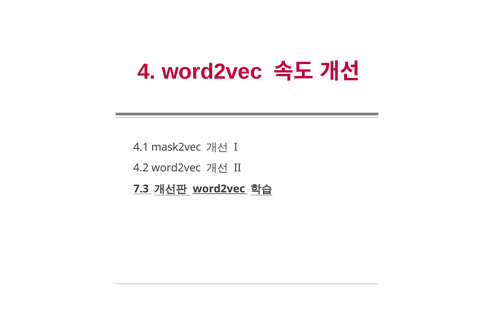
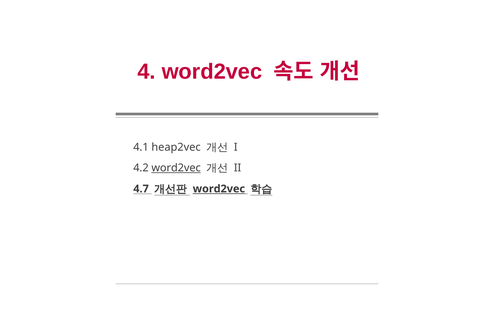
mask2vec: mask2vec -> heap2vec (176, 147)
word2vec underline: none -> present (176, 168)
7.3: 7.3 -> 4.7 (141, 189)
